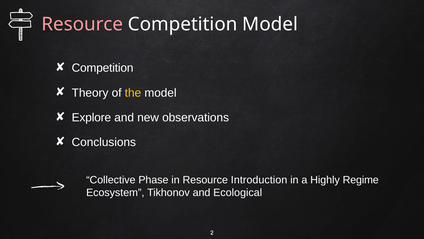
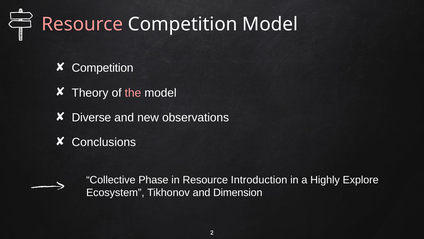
the colour: yellow -> pink (133, 93)
Explore: Explore -> Diverse (91, 117)
Regime: Regime -> Explore (361, 180)
Ecological: Ecological -> Dimension (238, 192)
